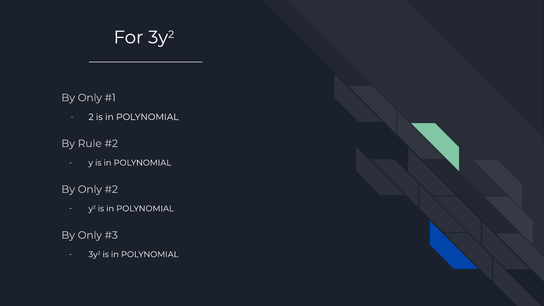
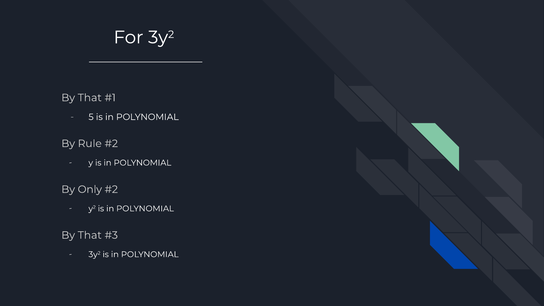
Only: Only -> That (90, 98)
2: 2 -> 5 (91, 117)
Only: Only -> That (90, 235)
